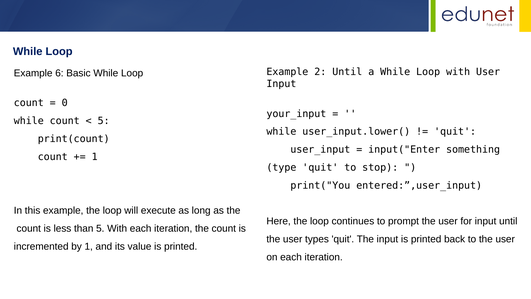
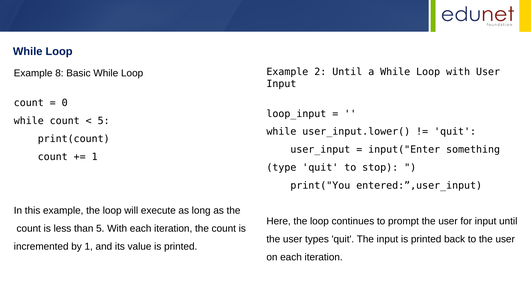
6: 6 -> 8 (59, 73)
your_input: your_input -> loop_input (296, 114)
